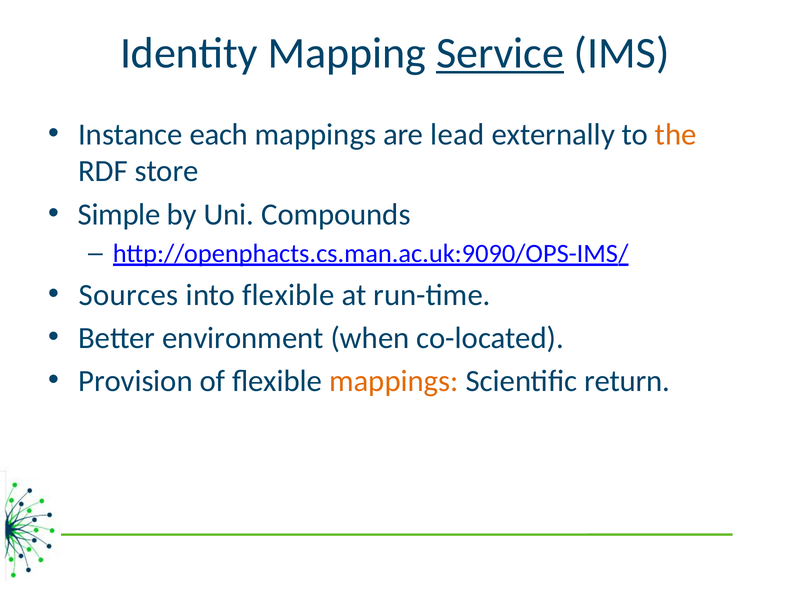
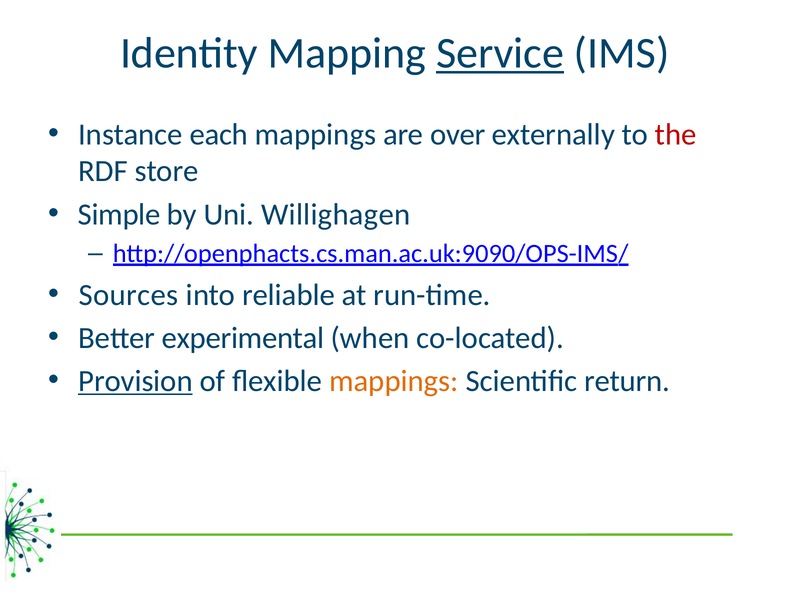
lead: lead -> over (458, 134)
the colour: orange -> red (676, 134)
Compounds: Compounds -> Willighagen (336, 214)
into flexible: flexible -> reliable (288, 295)
environment: environment -> experimental (243, 338)
Provision underline: none -> present (135, 381)
